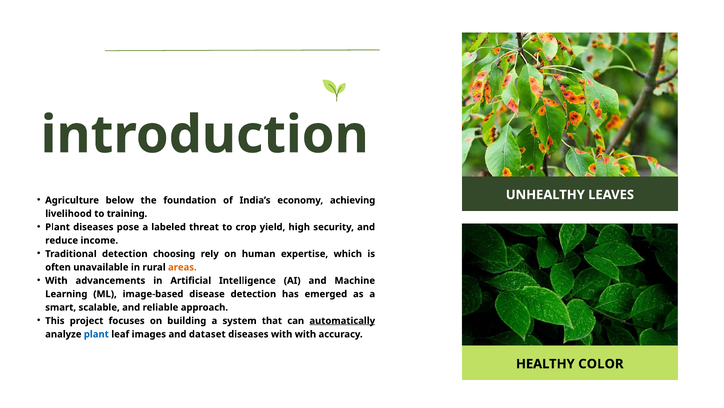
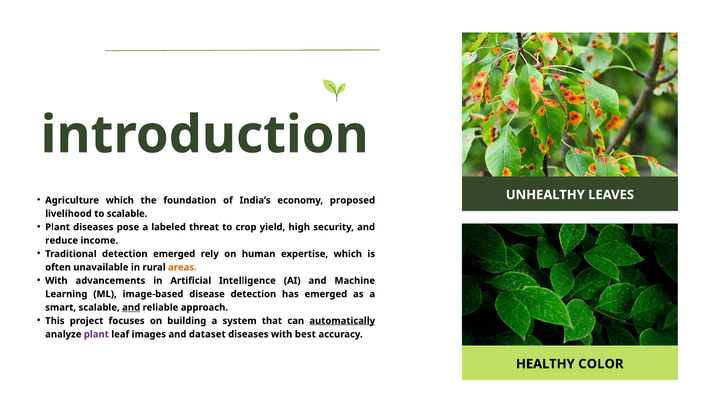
Agriculture below: below -> which (120, 200)
achieving: achieving -> proposed (353, 200)
to training: training -> scalable (127, 213)
detection choosing: choosing -> emerged (174, 253)
and underline: none -> present (131, 307)
plant colour: blue -> purple (96, 334)
with with: with -> best (305, 334)
